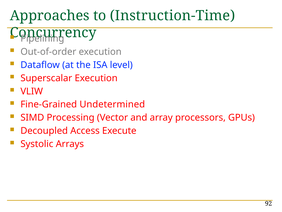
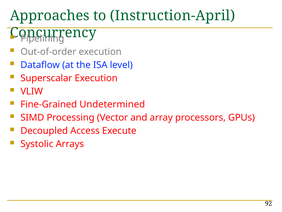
Instruction-Time: Instruction-Time -> Instruction-April (173, 16)
